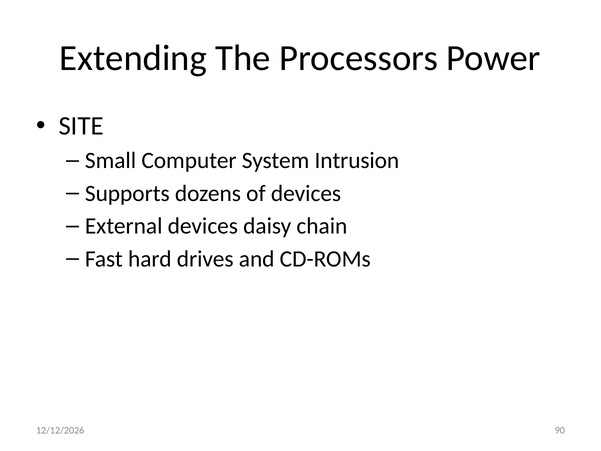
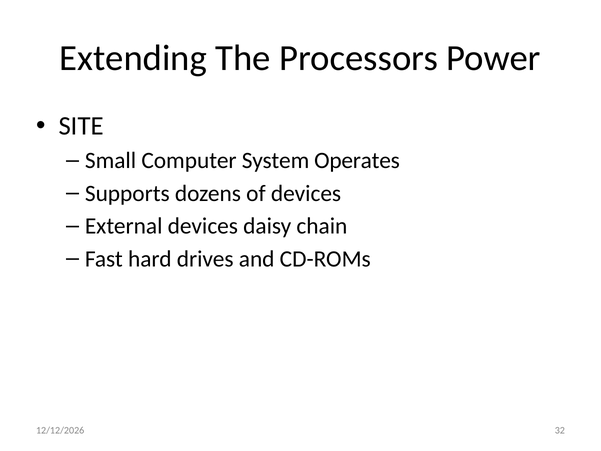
Intrusion: Intrusion -> Operates (357, 161)
90: 90 -> 32 (560, 430)
